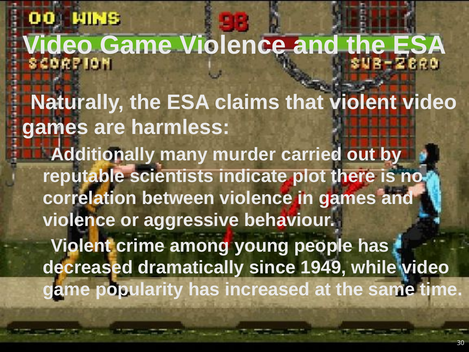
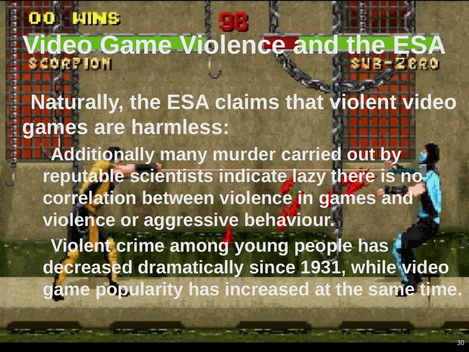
plot: plot -> lazy (309, 176)
1949: 1949 -> 1931 (323, 267)
